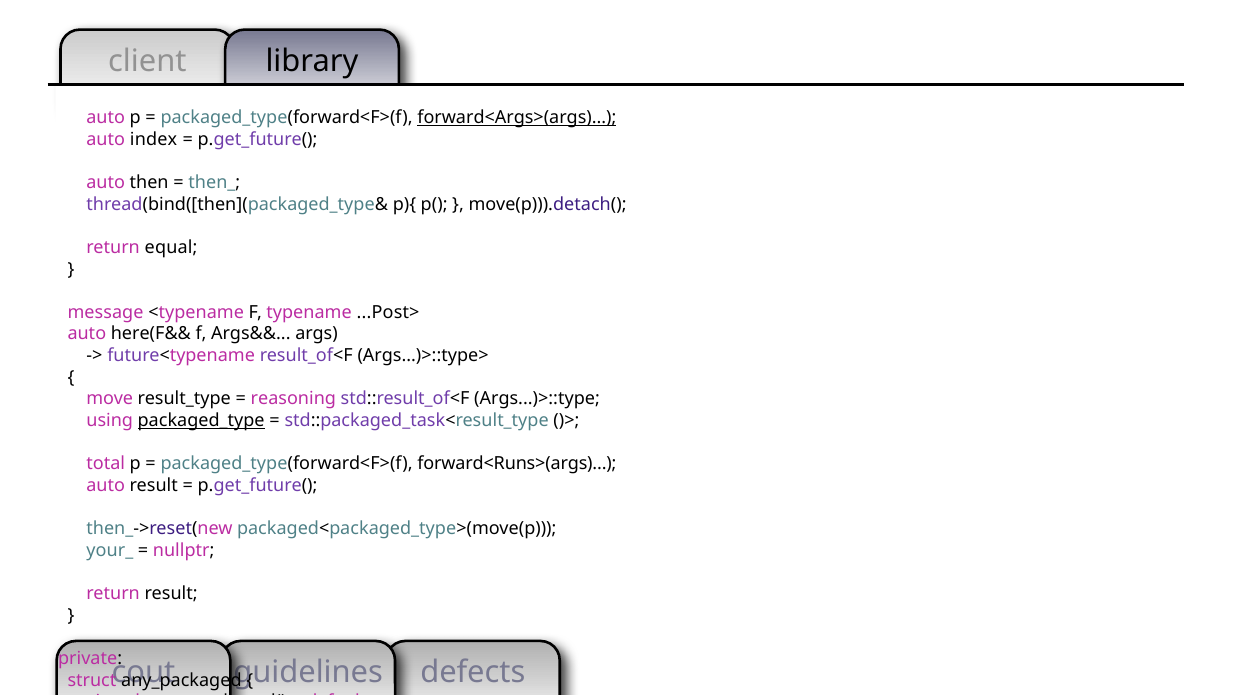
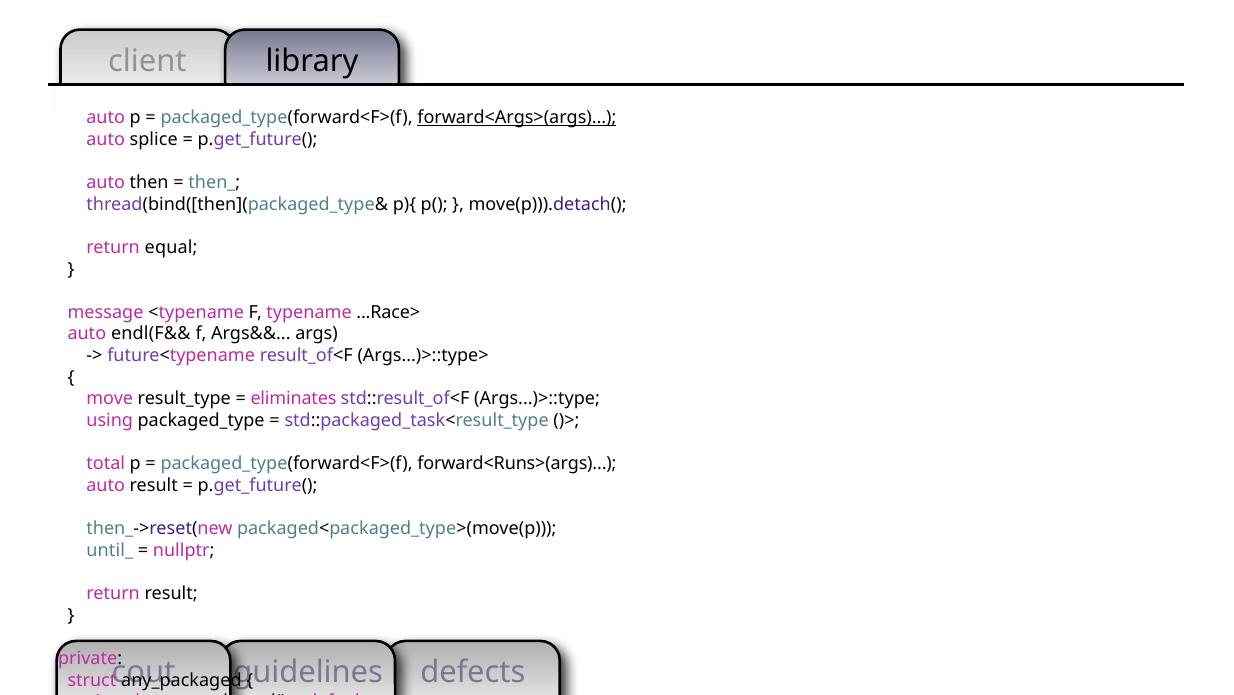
index: index -> splice (154, 139)
...Post>: ...Post> -> ...Race> (388, 312)
here(F&&: here(F&& -> endl(F&& (151, 334)
reasoning: reasoning -> eliminates (293, 399)
packaged_type underline: present -> none (201, 420)
your_: your_ -> until_ (110, 550)
